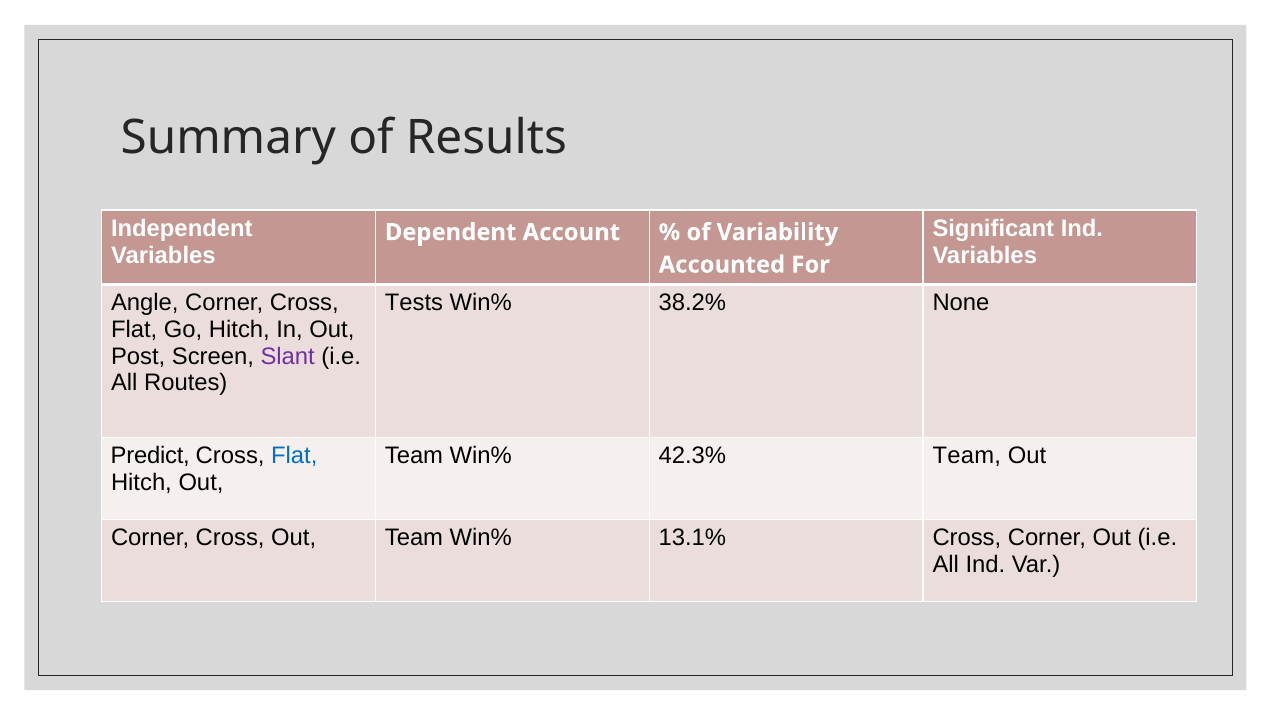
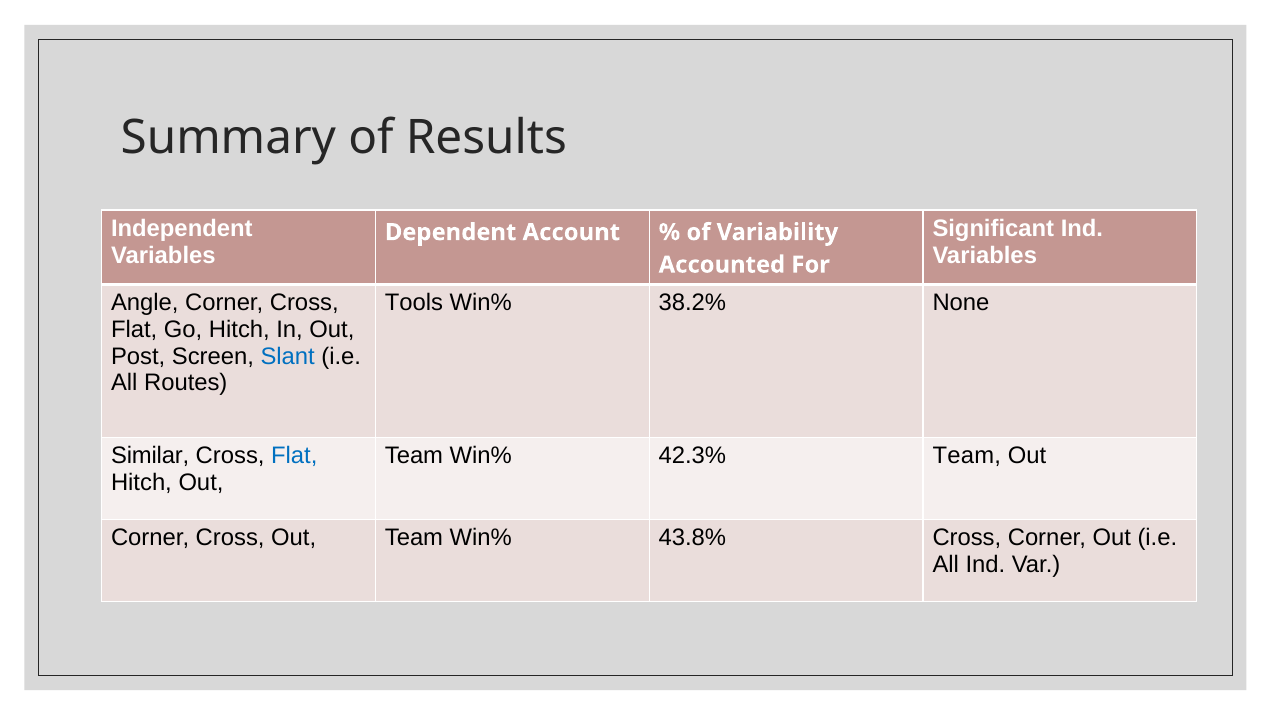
Tests: Tests -> Tools (414, 303)
Slant colour: purple -> blue (288, 356)
Predict: Predict -> Similar (150, 456)
13.1%: 13.1% -> 43.8% (692, 538)
